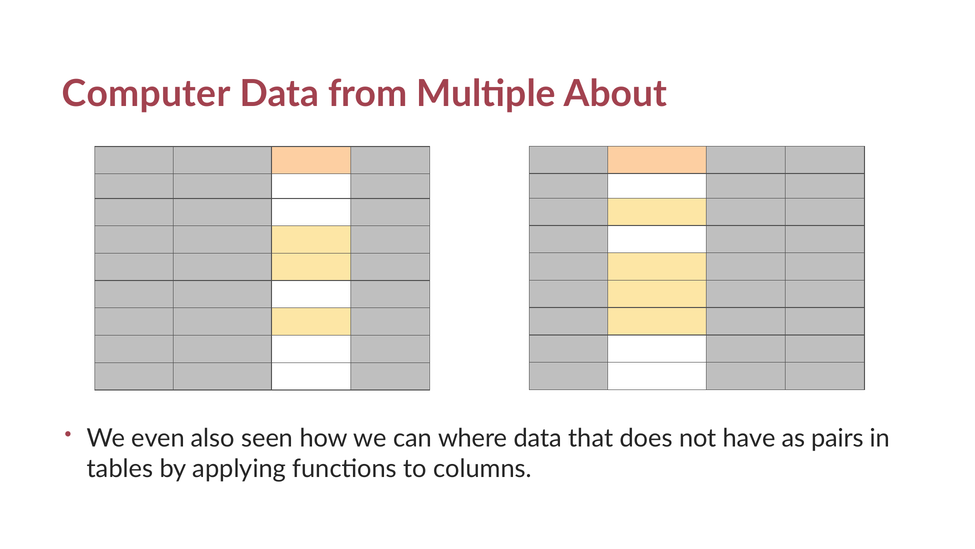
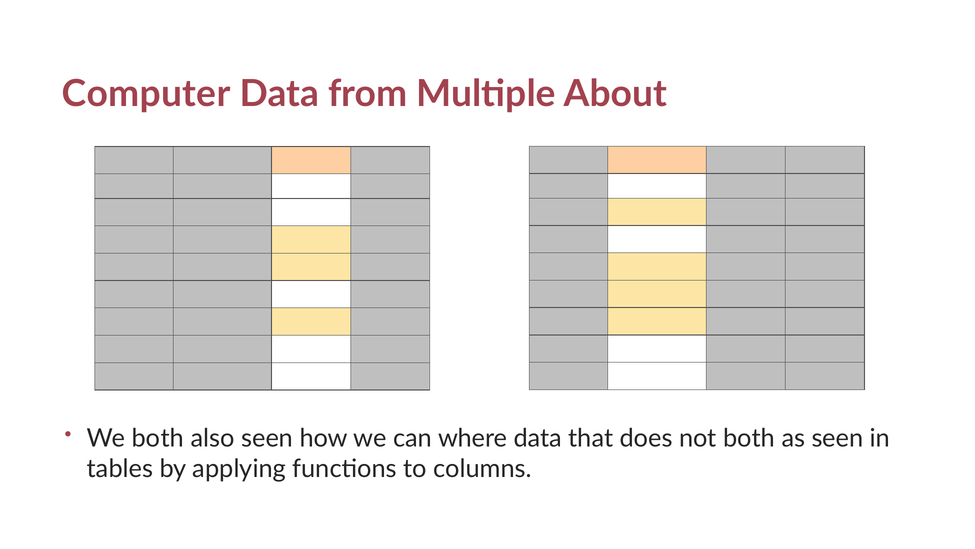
We even: even -> both (158, 438)
not have: have -> both (749, 438)
as pairs: pairs -> seen (837, 438)
